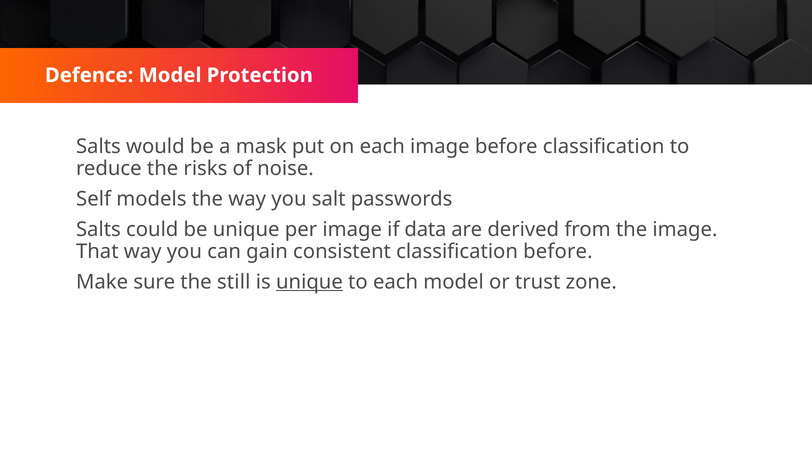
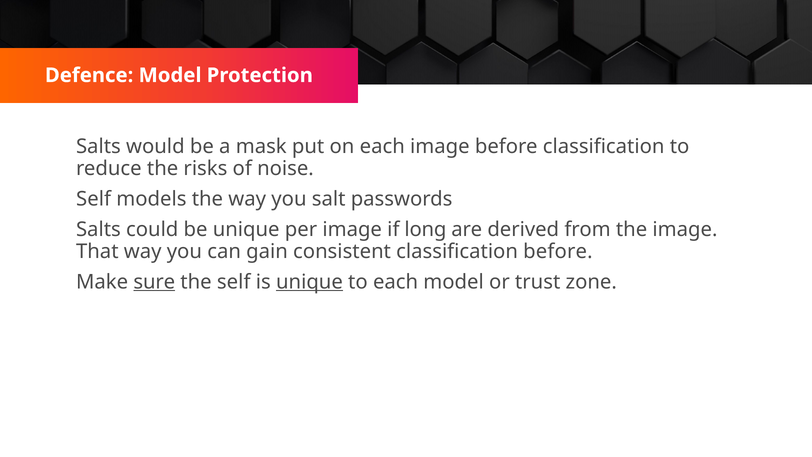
data: data -> long (425, 229)
sure underline: none -> present (154, 282)
the still: still -> self (234, 282)
